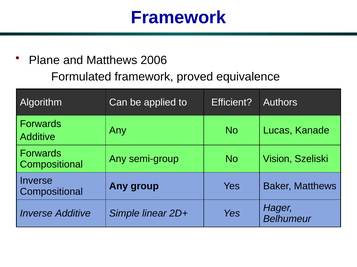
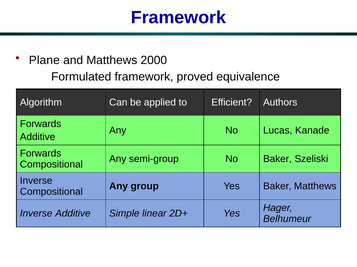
2006: 2006 -> 2000 (154, 60)
No Vision: Vision -> Baker (277, 159)
